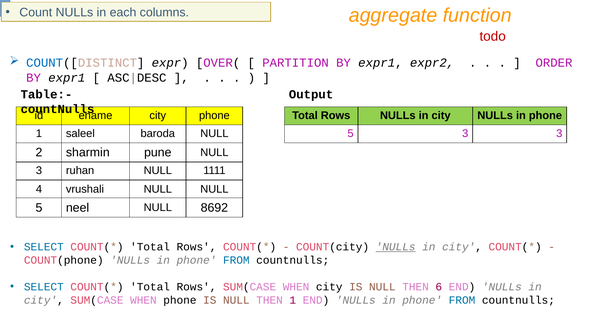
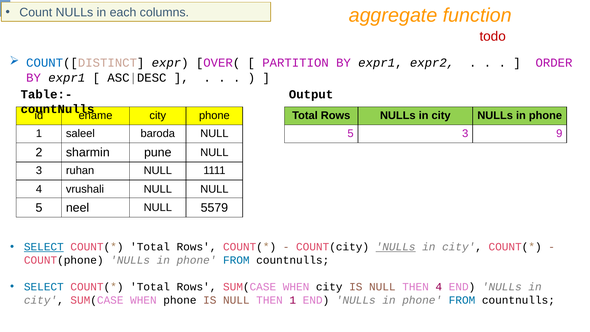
3 3: 3 -> 9 (559, 133)
8692: 8692 -> 5579 (214, 208)
SELECT underline: none -> present (44, 247)
THEN 6: 6 -> 4 (439, 287)
